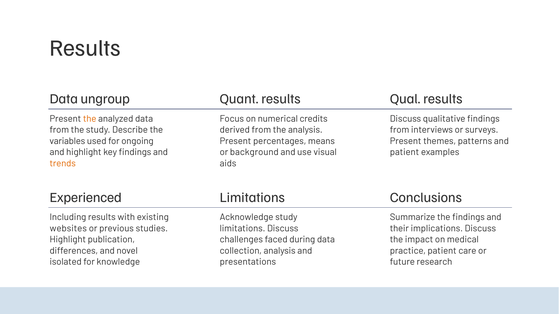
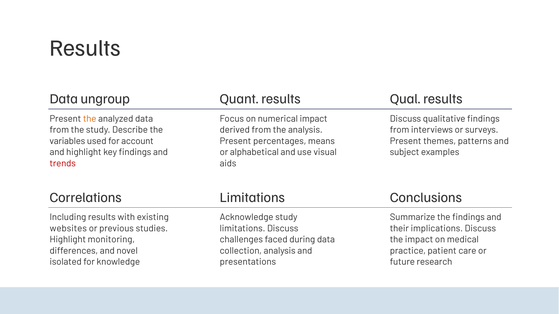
numerical credits: credits -> impact (314, 119)
ongoing: ongoing -> account (137, 141)
background: background -> alphabetical (254, 152)
patient: patient -> subject (405, 152)
trends colour: orange -> red (63, 164)
Experienced: Experienced -> Correlations (86, 198)
publication: publication -> monitoring (111, 240)
